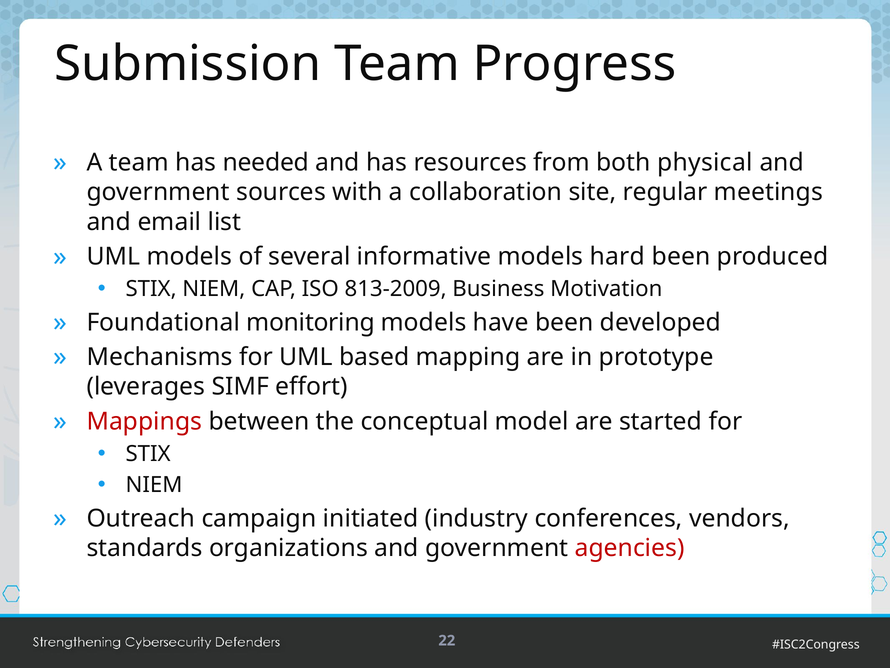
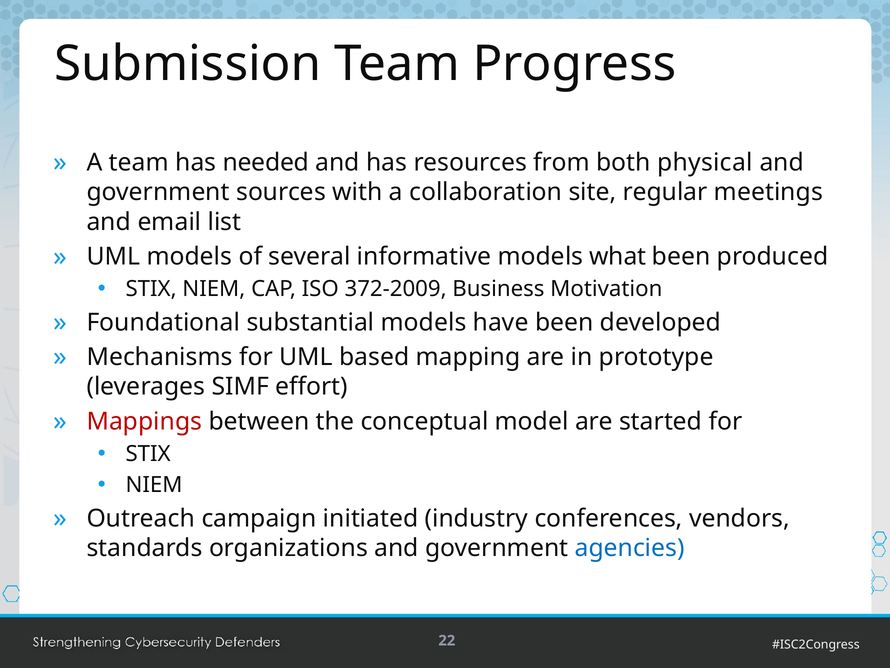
hard: hard -> what (618, 256)
813-2009: 813-2009 -> 372-2009 (396, 289)
monitoring: monitoring -> substantial (310, 322)
agencies colour: red -> blue (630, 548)
